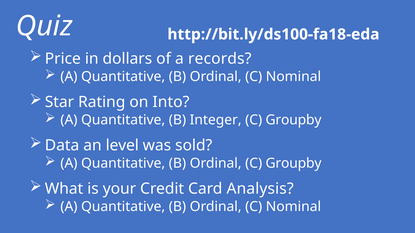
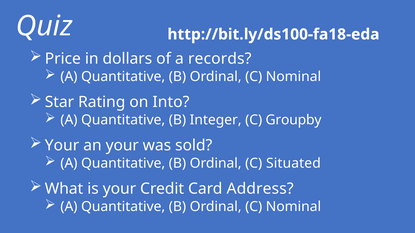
Data: Data -> Your (62, 146)
an level: level -> your (122, 146)
Ordinal C Groupby: Groupby -> Situated (293, 164)
Analysis: Analysis -> Address (260, 189)
